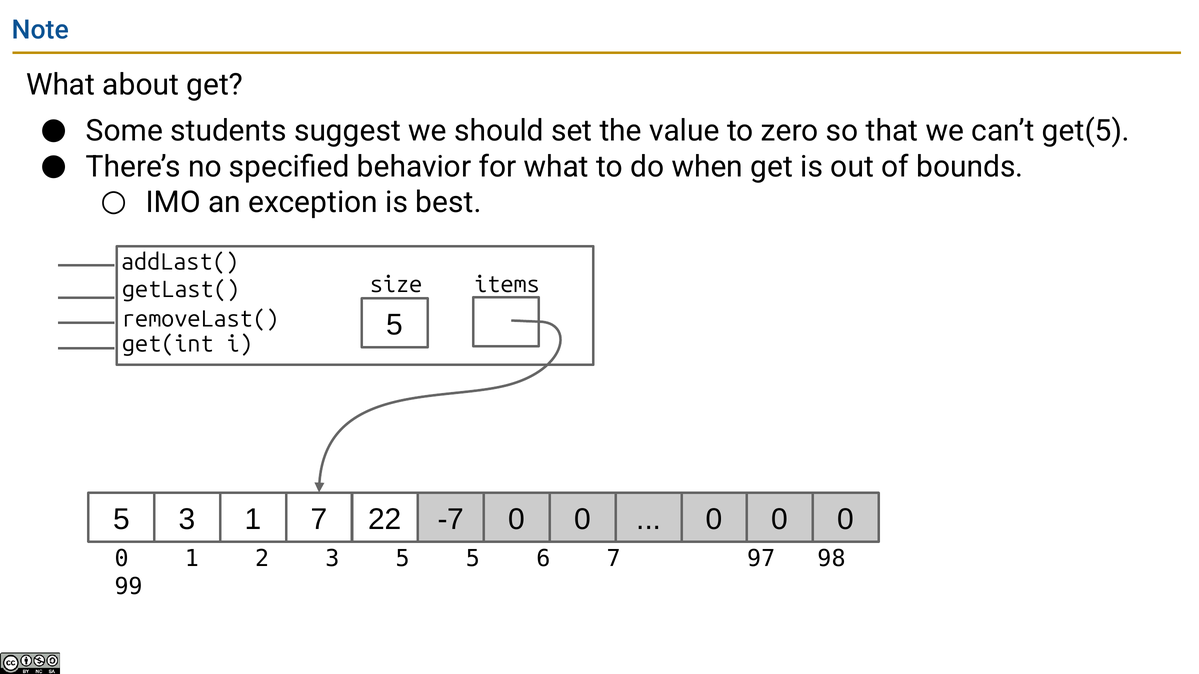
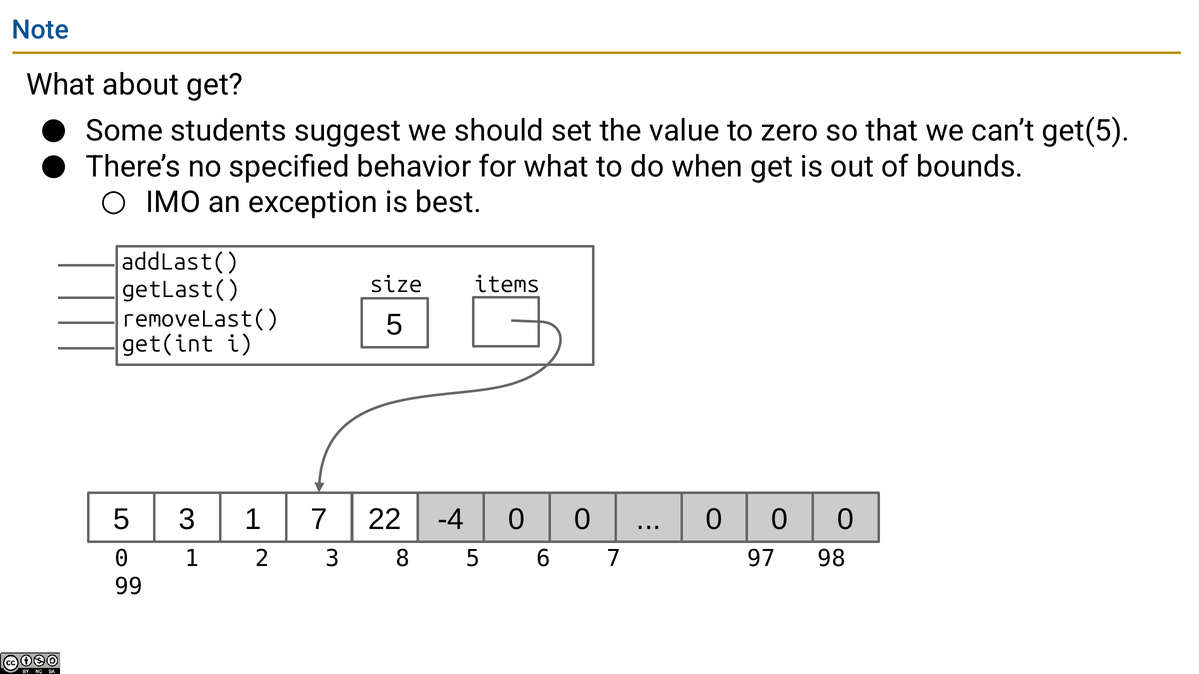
-7: -7 -> -4 (451, 520)
3 5: 5 -> 8 (403, 559)
